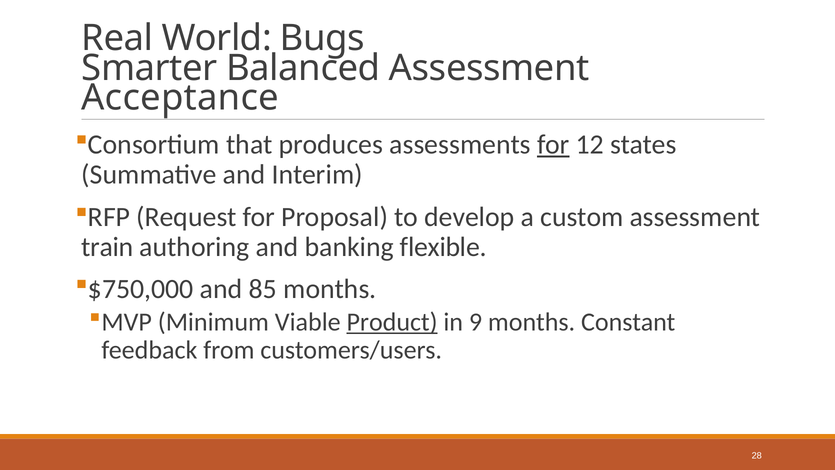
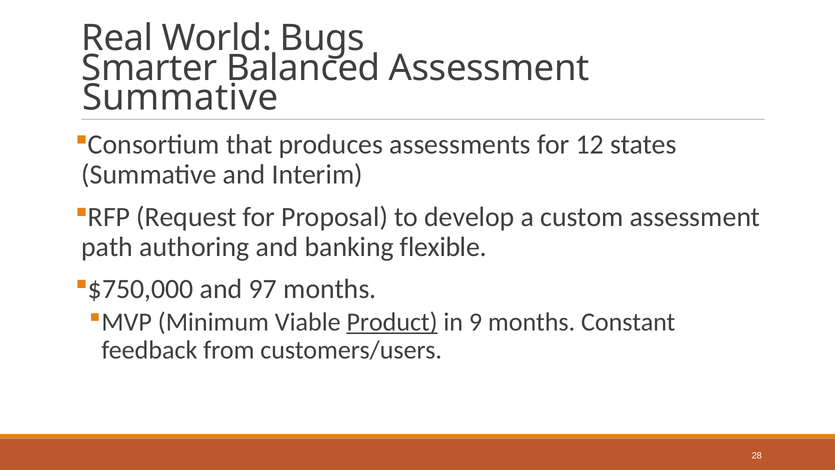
Acceptance: Acceptance -> Summative (180, 98)
for underline: present -> none (553, 144)
train: train -> path (107, 247)
85: 85 -> 97 (263, 289)
